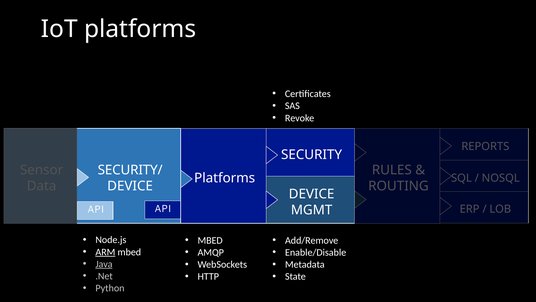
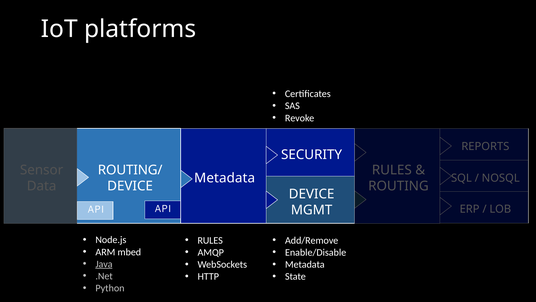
SECURITY/: SECURITY/ -> ROUTING/ (130, 170)
Platforms: Platforms -> Metadata (225, 178)
MBED: MBED -> RULES (210, 240)
ARM underline: present -> none (105, 252)
